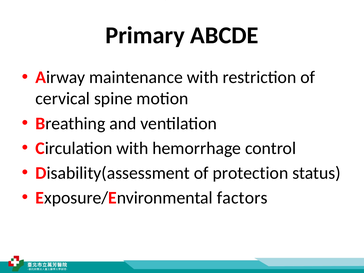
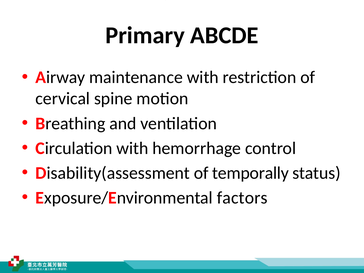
protection: protection -> temporally (251, 173)
